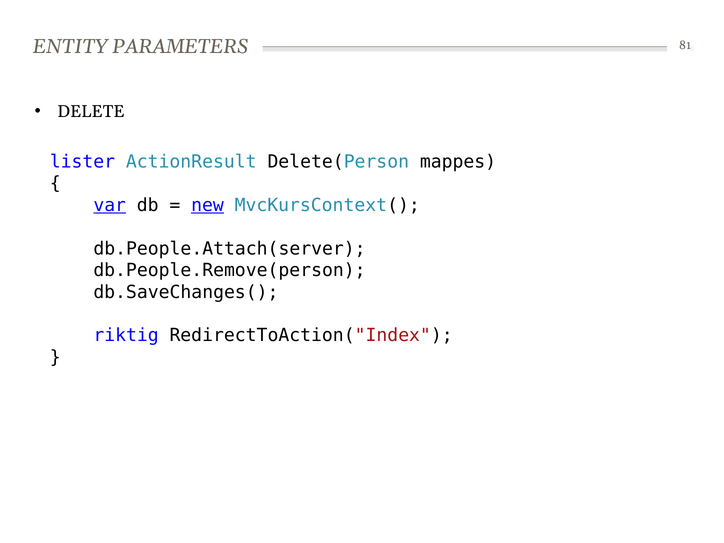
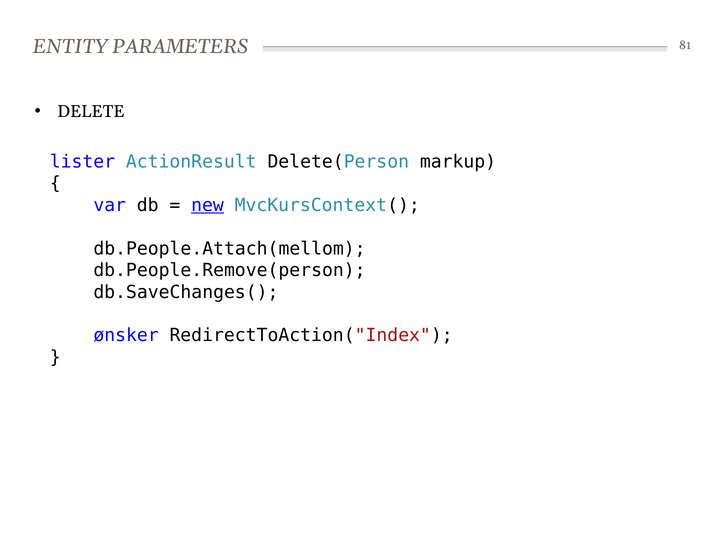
mappes: mappes -> markup (458, 162)
var underline: present -> none (110, 205)
db.People.Attach(server: db.People.Attach(server -> db.People.Attach(mellom (230, 249)
riktig: riktig -> ønsker (126, 336)
